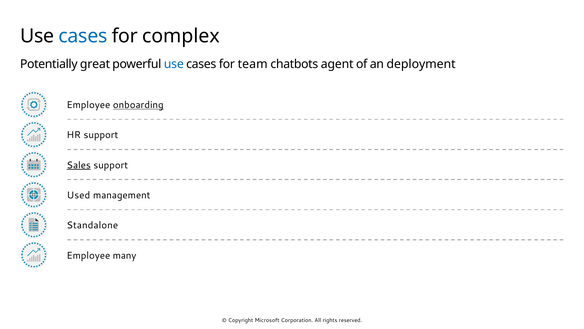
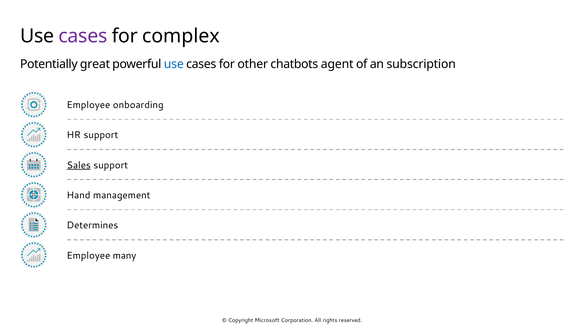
cases colour: blue -> purple (83, 36)
team: team -> other (253, 64)
deployment: deployment -> subscription (421, 64)
onboarding underline: present -> none (138, 105)
Used: Used -> Hand (78, 195)
Standalone: Standalone -> Determines (92, 225)
